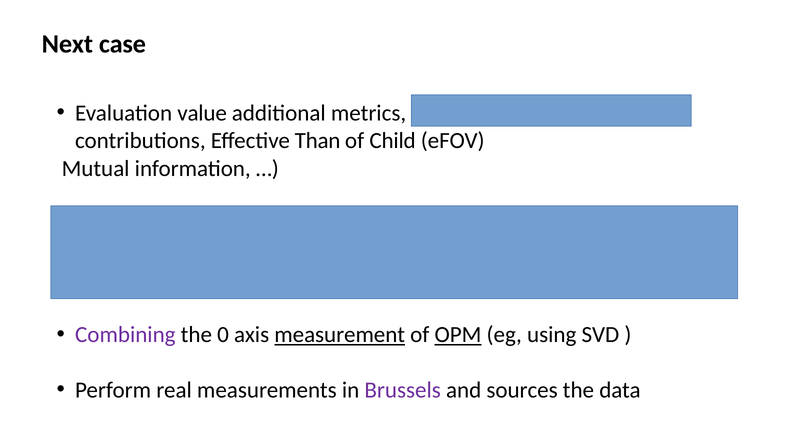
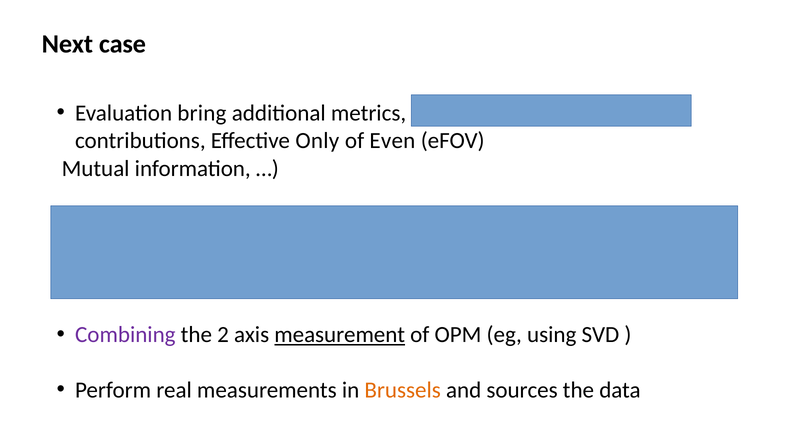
Evaluation value: value -> bring (202, 113)
Effective Than: Than -> Only (317, 141)
of Child: Child -> Even (392, 141)
0: 0 -> 2 (223, 335)
OPM underline: present -> none (458, 335)
Brussels colour: purple -> orange (403, 390)
